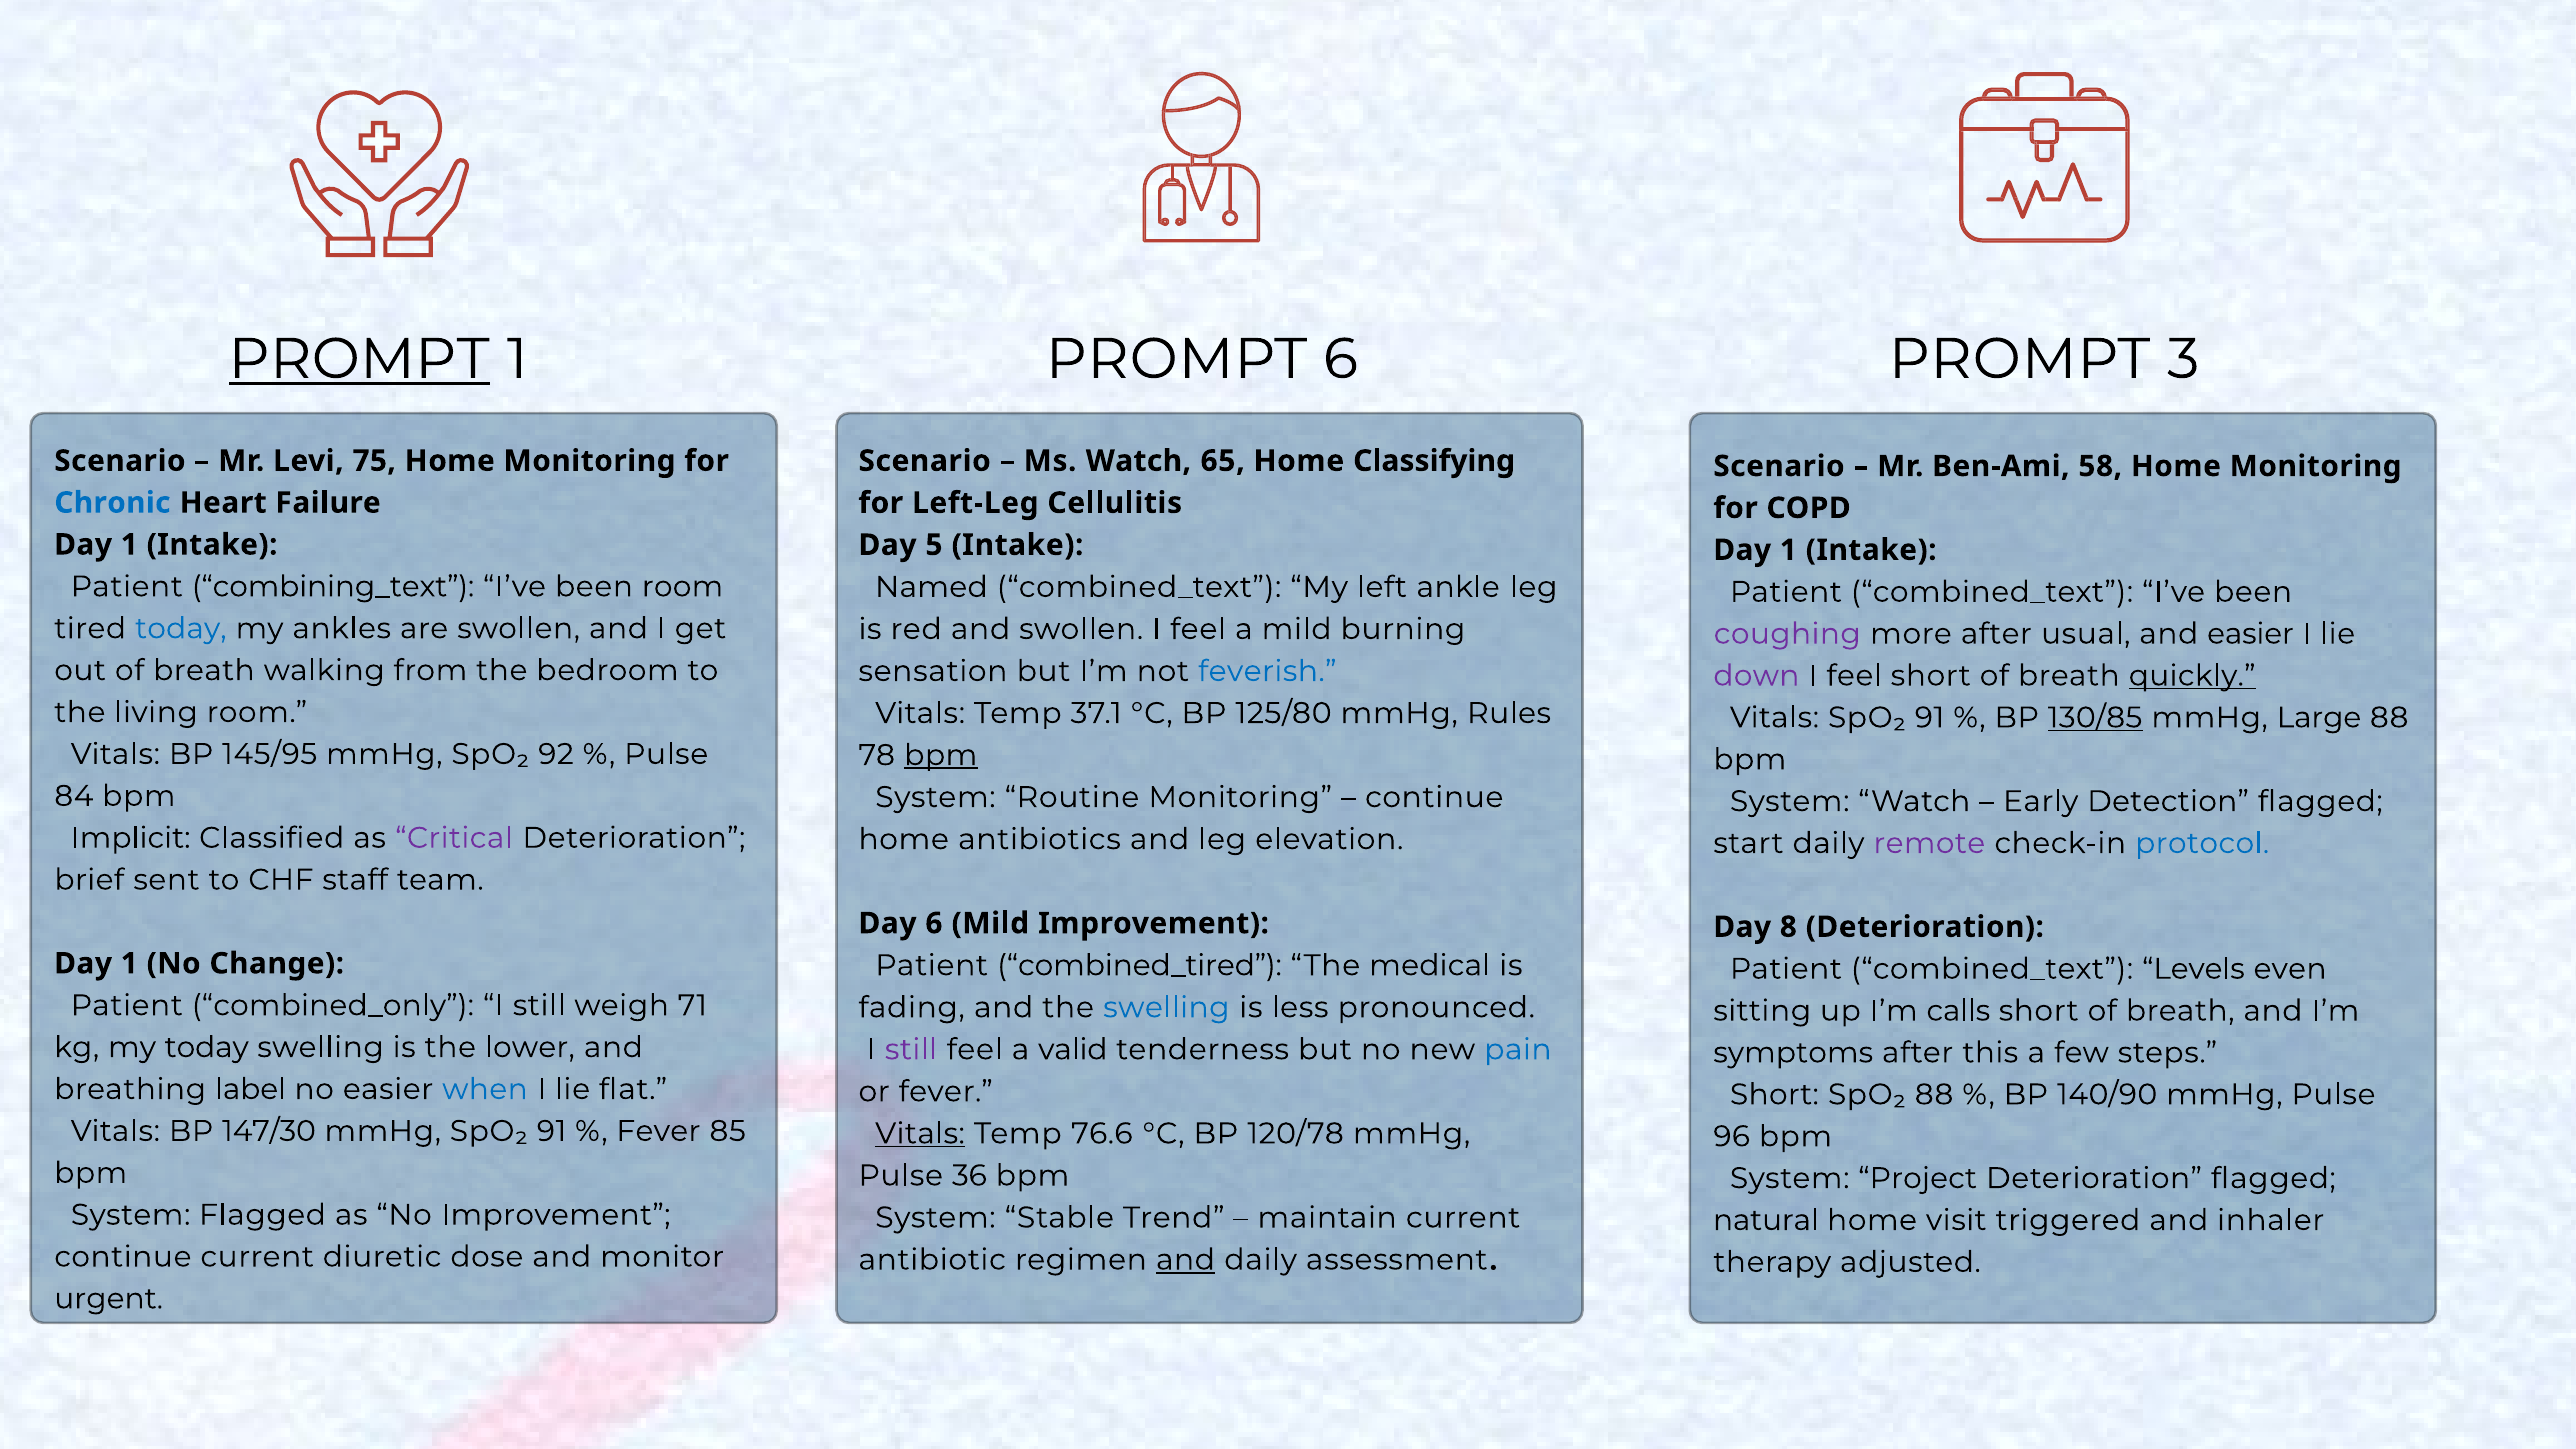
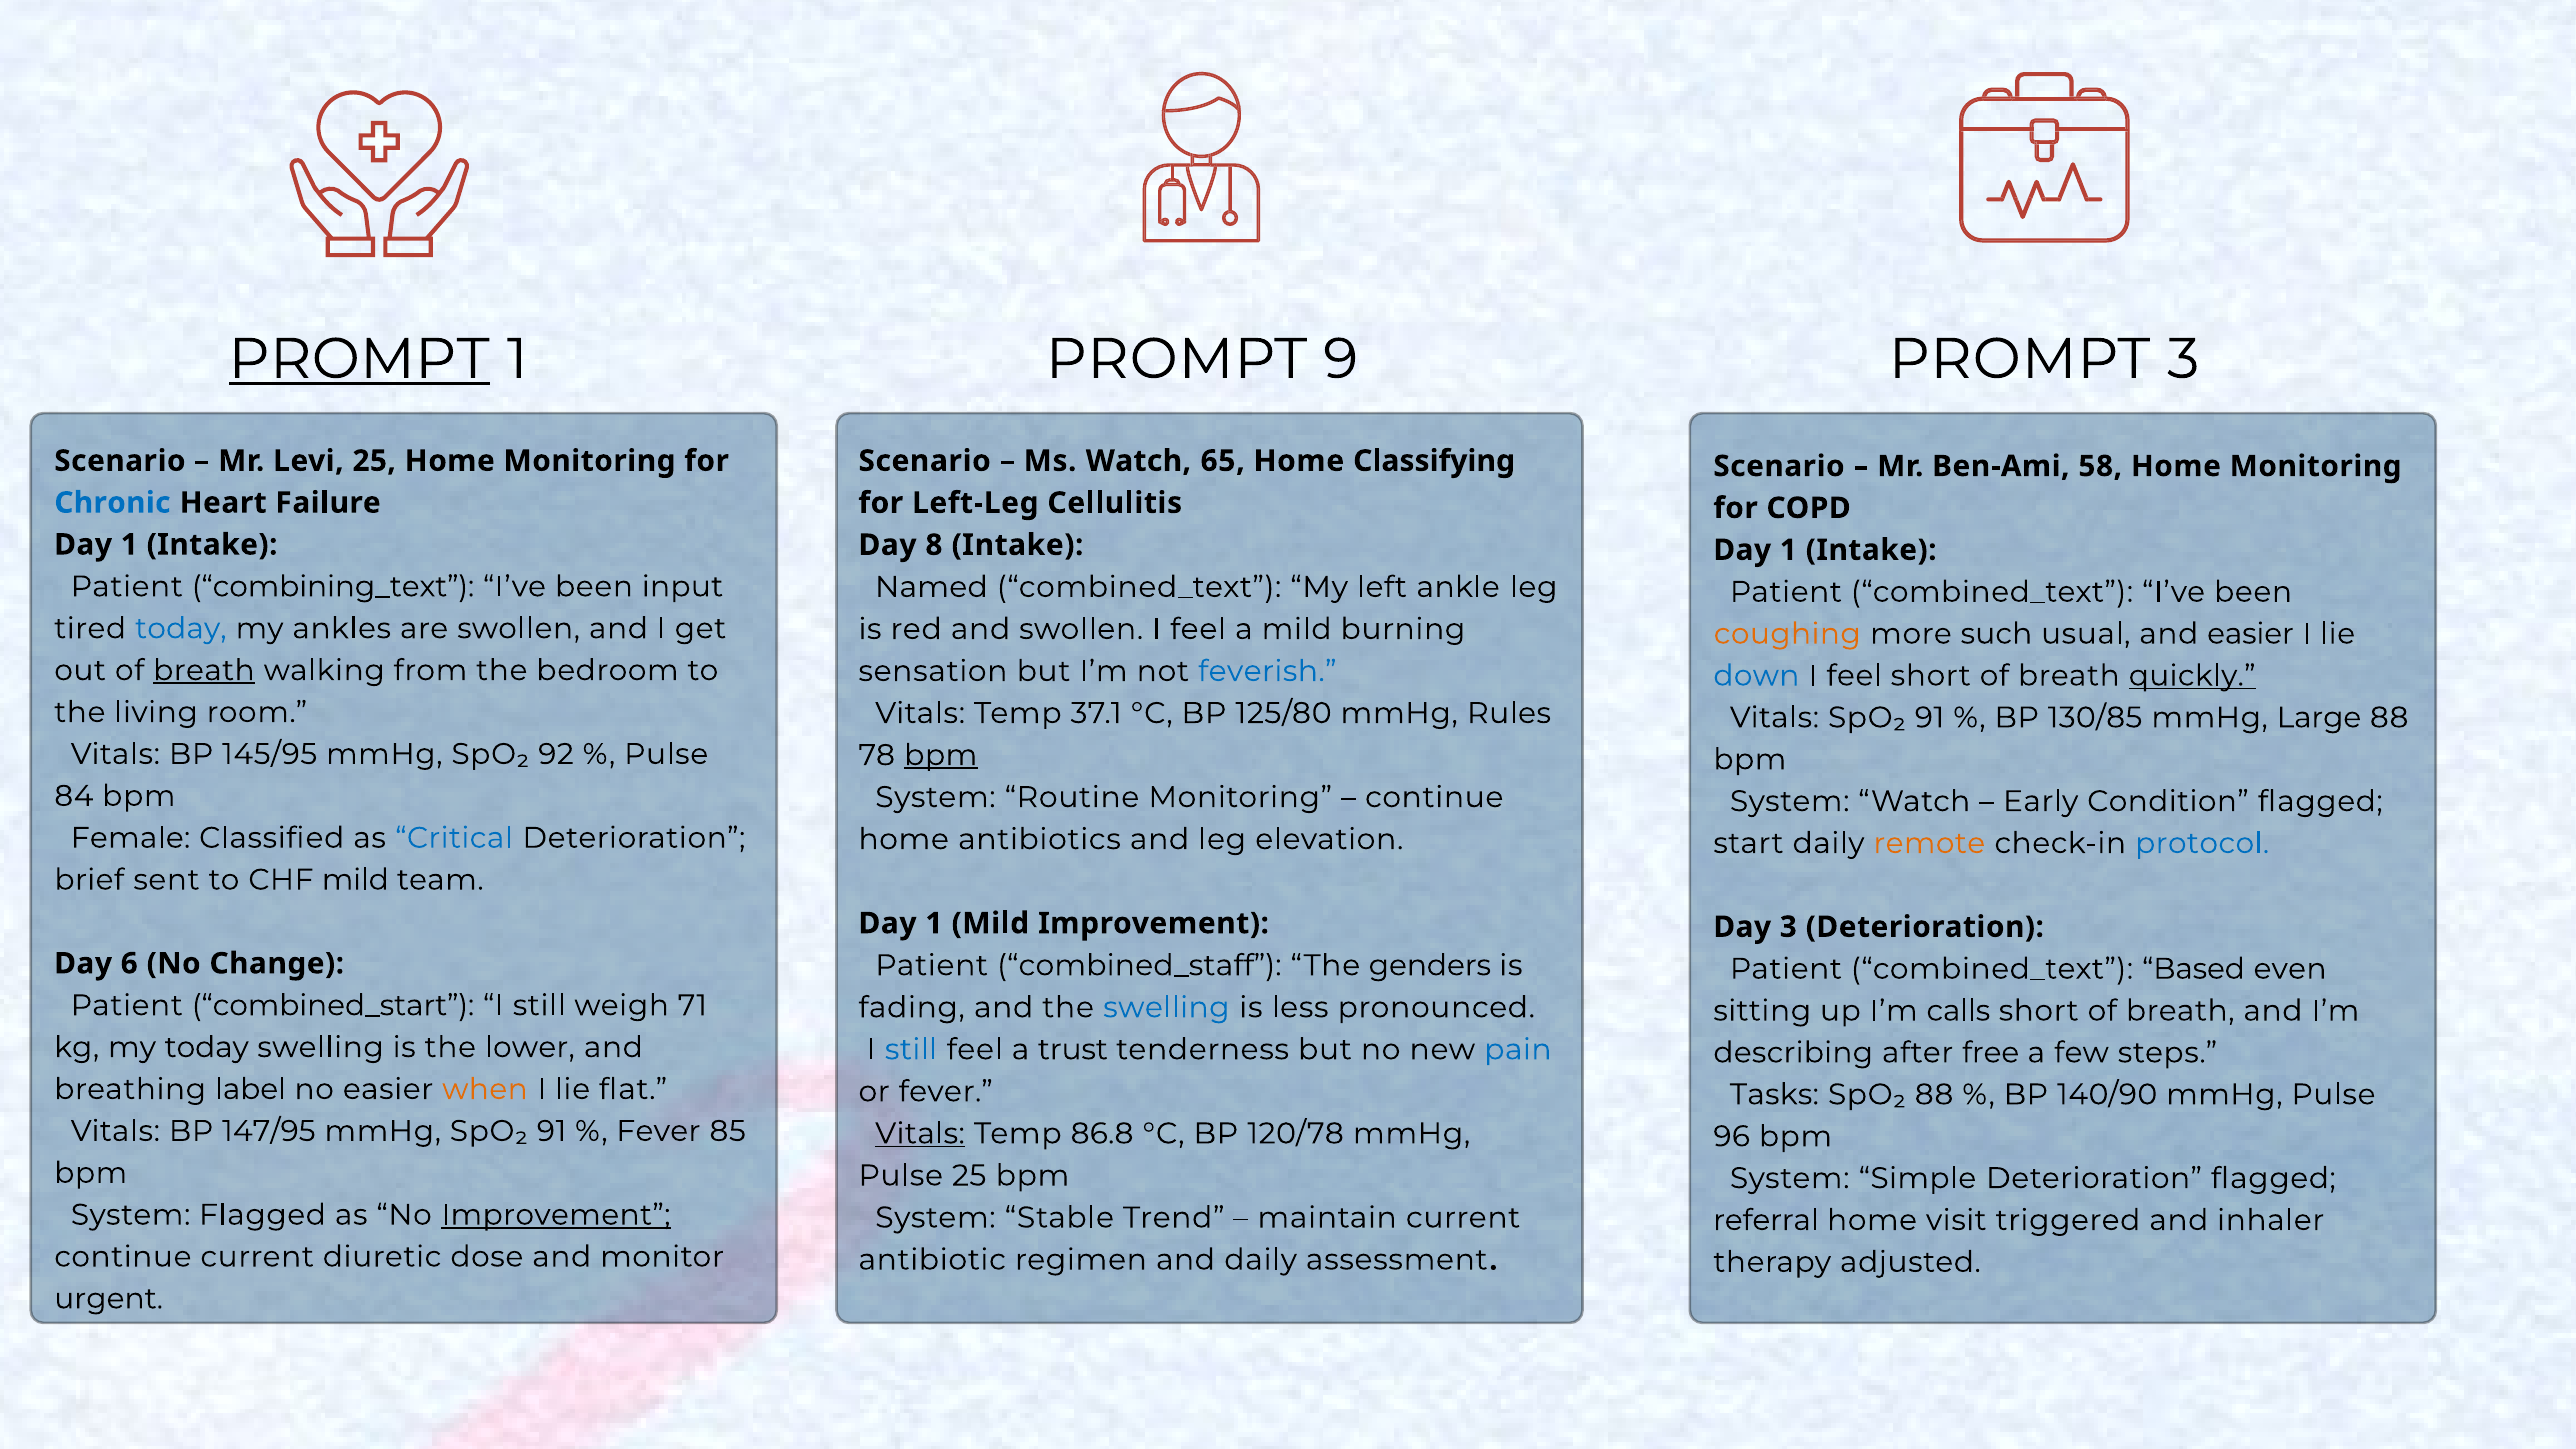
PROMPT 6: 6 -> 9 (1341, 359)
Levi 75: 75 -> 25 (374, 461)
5: 5 -> 8 (934, 545)
been room: room -> input (682, 587)
coughing colour: purple -> orange (1787, 634)
more after: after -> such (1996, 634)
breath underline: none -> present (204, 670)
down colour: purple -> blue (1756, 676)
130/85 underline: present -> none (2095, 718)
Detection: Detection -> Condition (2168, 801)
Implicit: Implicit -> Female (131, 838)
Critical colour: purple -> blue (454, 838)
remote colour: purple -> orange (1929, 843)
CHF staff: staff -> mild (355, 880)
6: 6 -> 1 (934, 923)
Day 8: 8 -> 3 (1788, 927)
1: 1 -> 6 (129, 964)
combined_tired: combined_tired -> combined_staff (1139, 965)
medical: medical -> genders (1430, 965)
Levels: Levels -> Based (2193, 969)
combined_only: combined_only -> combined_start (333, 1005)
still colour: purple -> blue (911, 1049)
valid: valid -> trust (1073, 1049)
symptoms: symptoms -> describing (1793, 1053)
this: this -> free (1991, 1053)
when colour: blue -> orange (485, 1089)
Short: Short -> Tasks (1774, 1095)
147/30: 147/30 -> 147/95 (269, 1131)
76.6: 76.6 -> 86.8 (1102, 1134)
Pulse 36: 36 -> 25 (969, 1176)
Project: Project -> Simple (1917, 1178)
Improvement underline: none -> present (556, 1215)
natural: natural -> referral (1766, 1220)
and underline: present -> none (1185, 1260)
